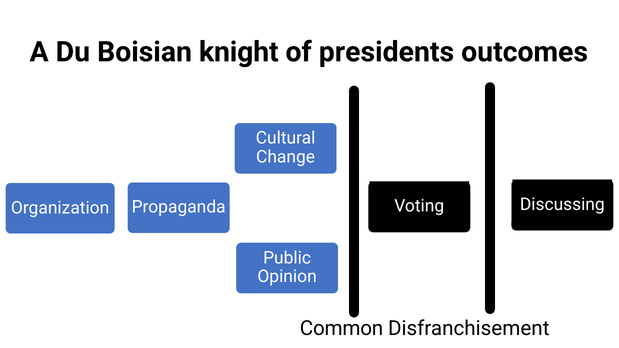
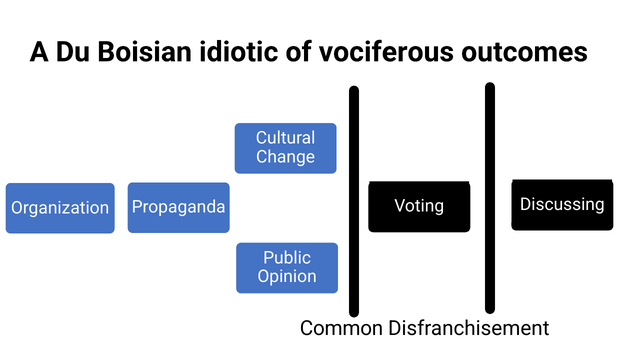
knight: knight -> idiotic (239, 52)
presidents: presidents -> vociferous (386, 52)
